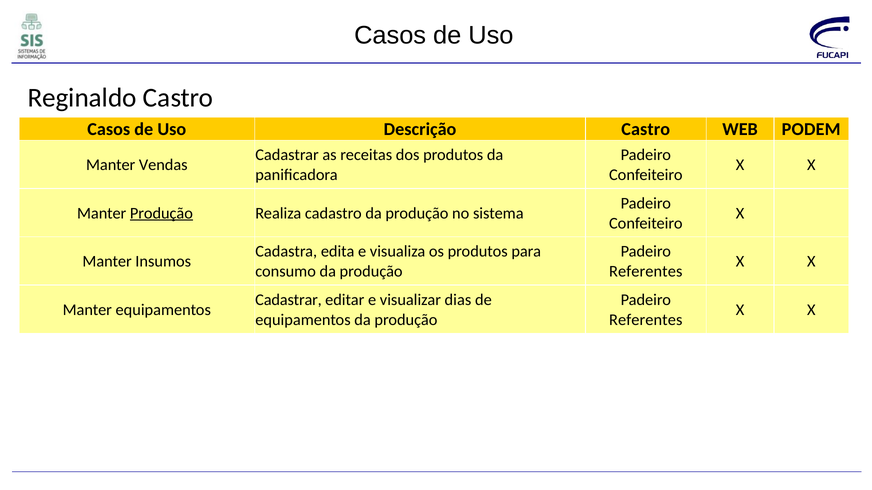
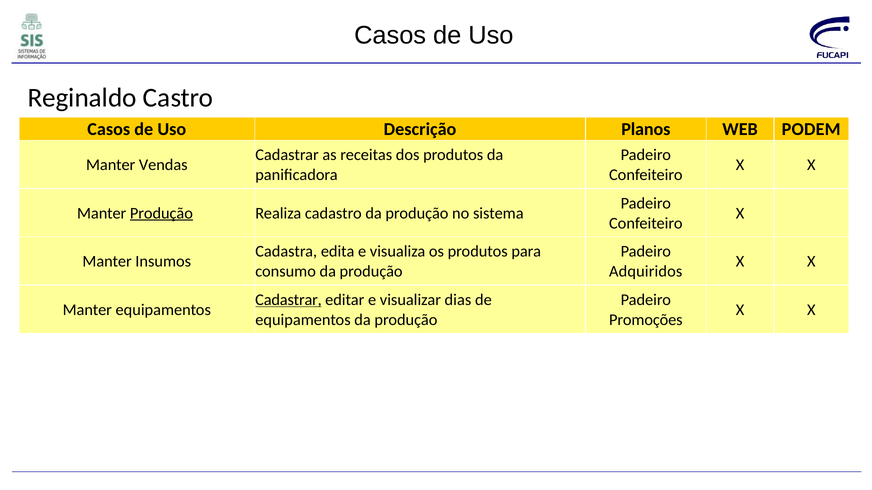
Descrição Castro: Castro -> Planos (646, 129)
Referentes: Referentes -> Adquiridos (646, 272)
Cadastrar underline: none -> present (289, 300)
Referentes: Referentes -> Promoções (646, 320)
